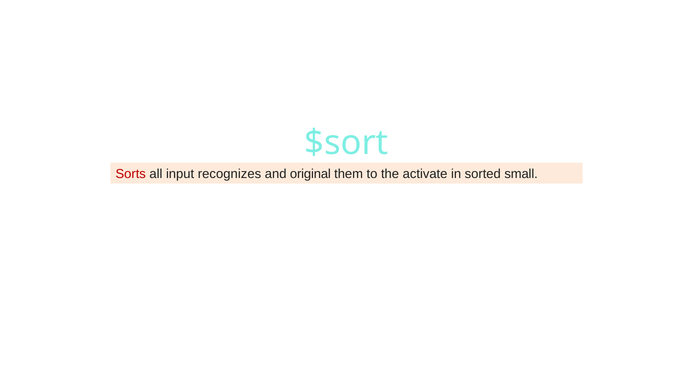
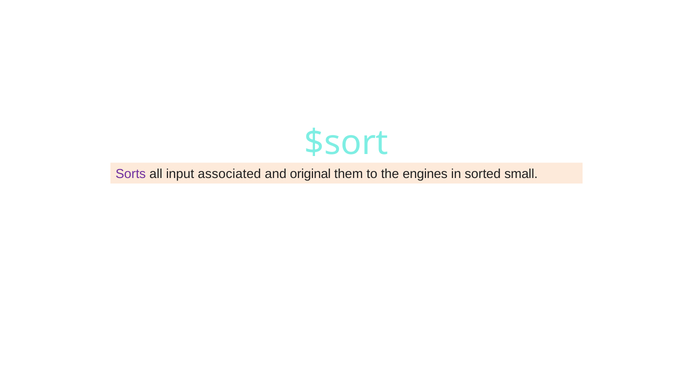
Sorts colour: red -> purple (131, 174)
recognizes: recognizes -> associated (229, 174)
activate: activate -> engines (425, 174)
